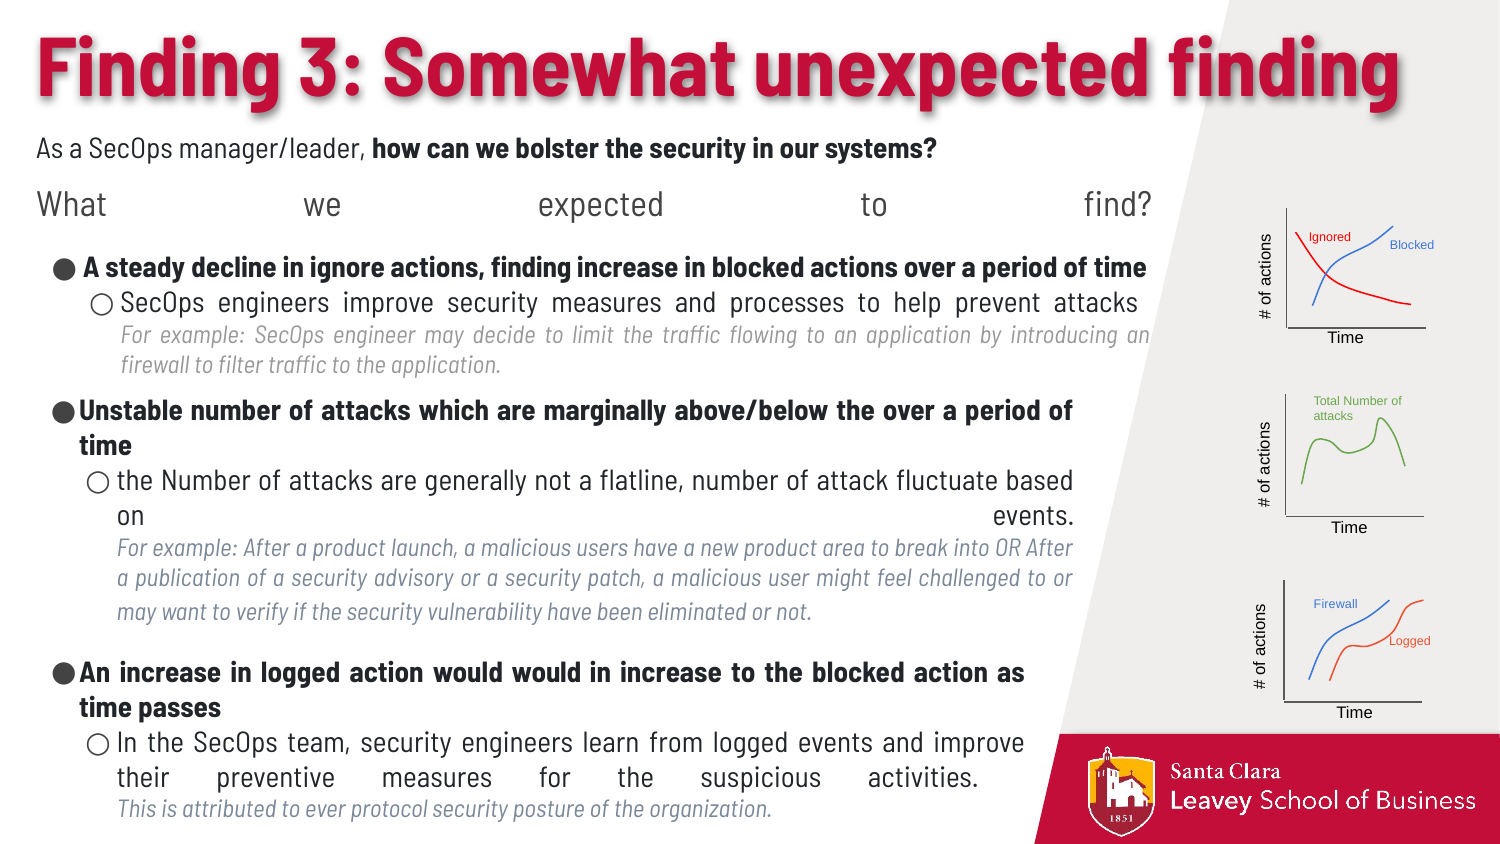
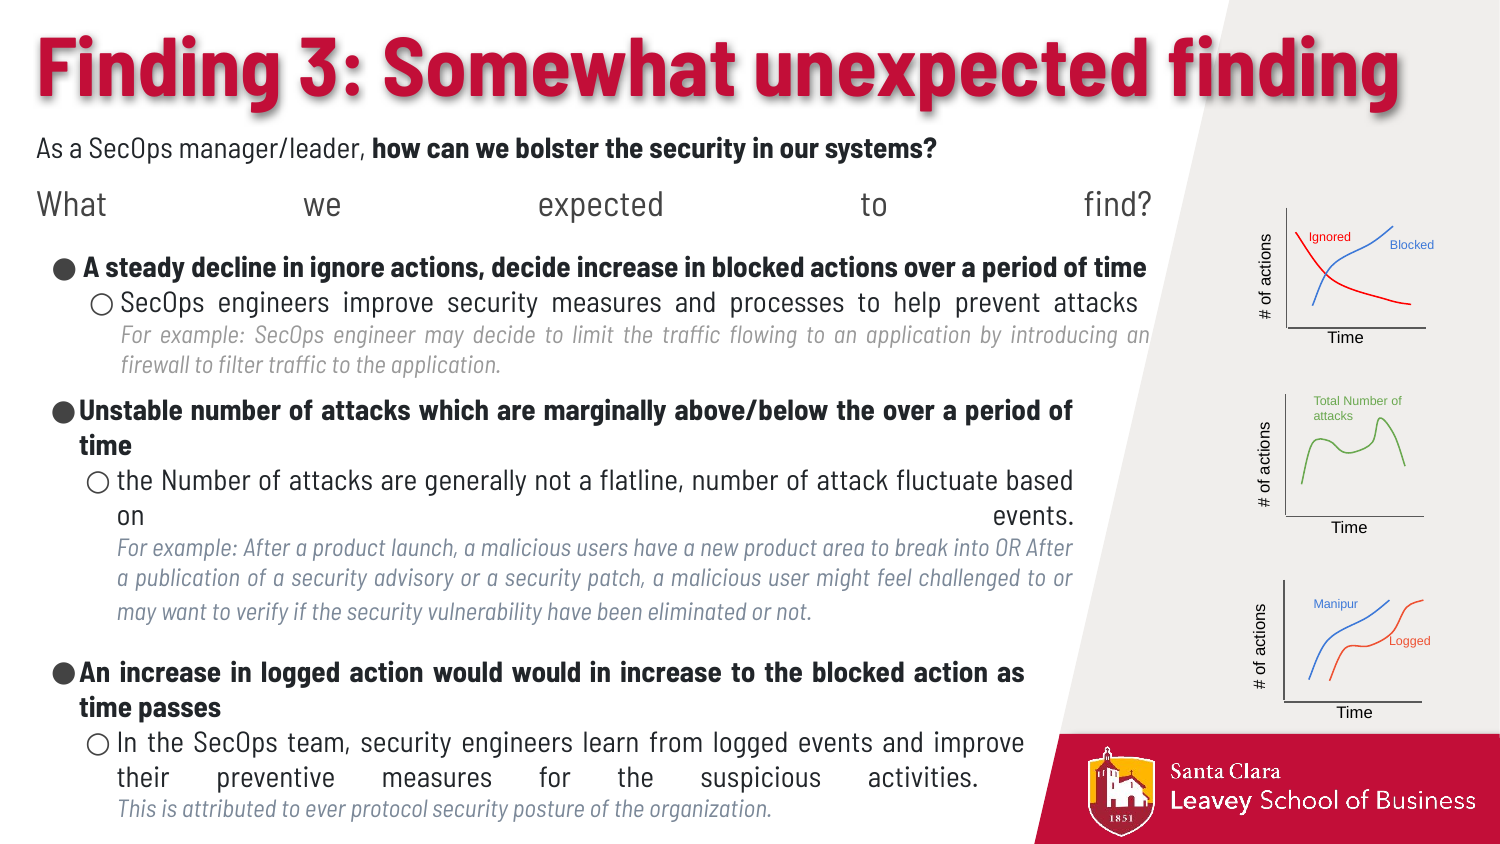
actions finding: finding -> decide (531, 268)
Firewall: Firewall -> Manipur (1336, 604)
